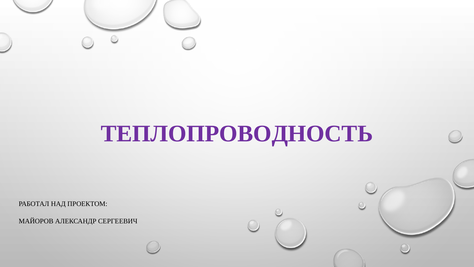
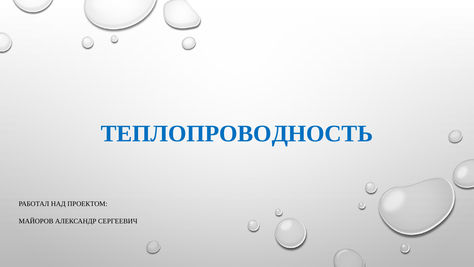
ТЕПЛОПРОВОДНОСТЬ colour: purple -> blue (237, 133)
